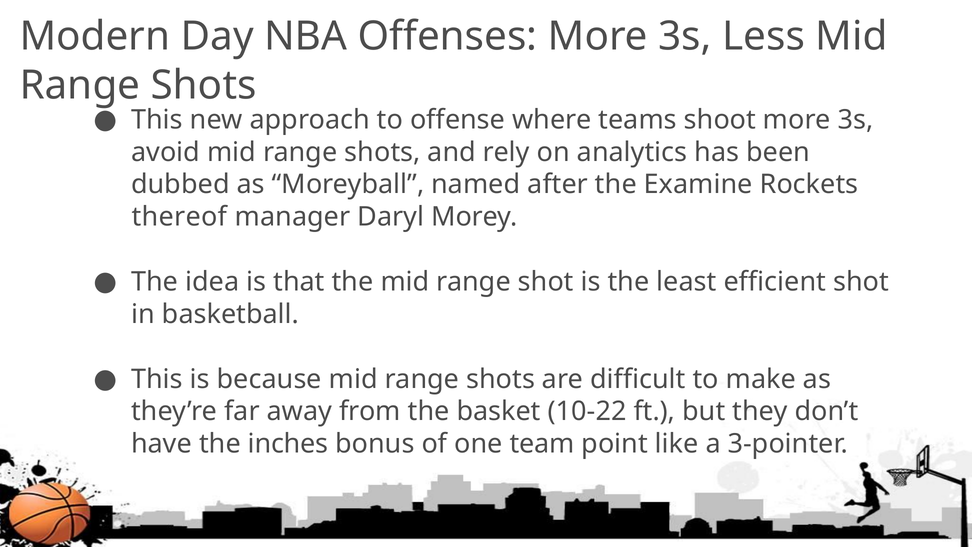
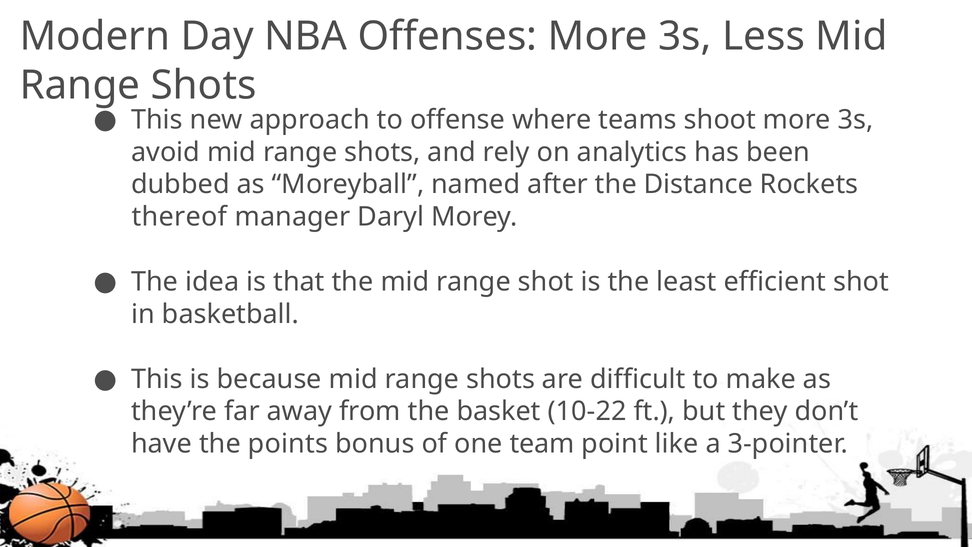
Examine: Examine -> Distance (698, 184)
inches: inches -> points (288, 444)
